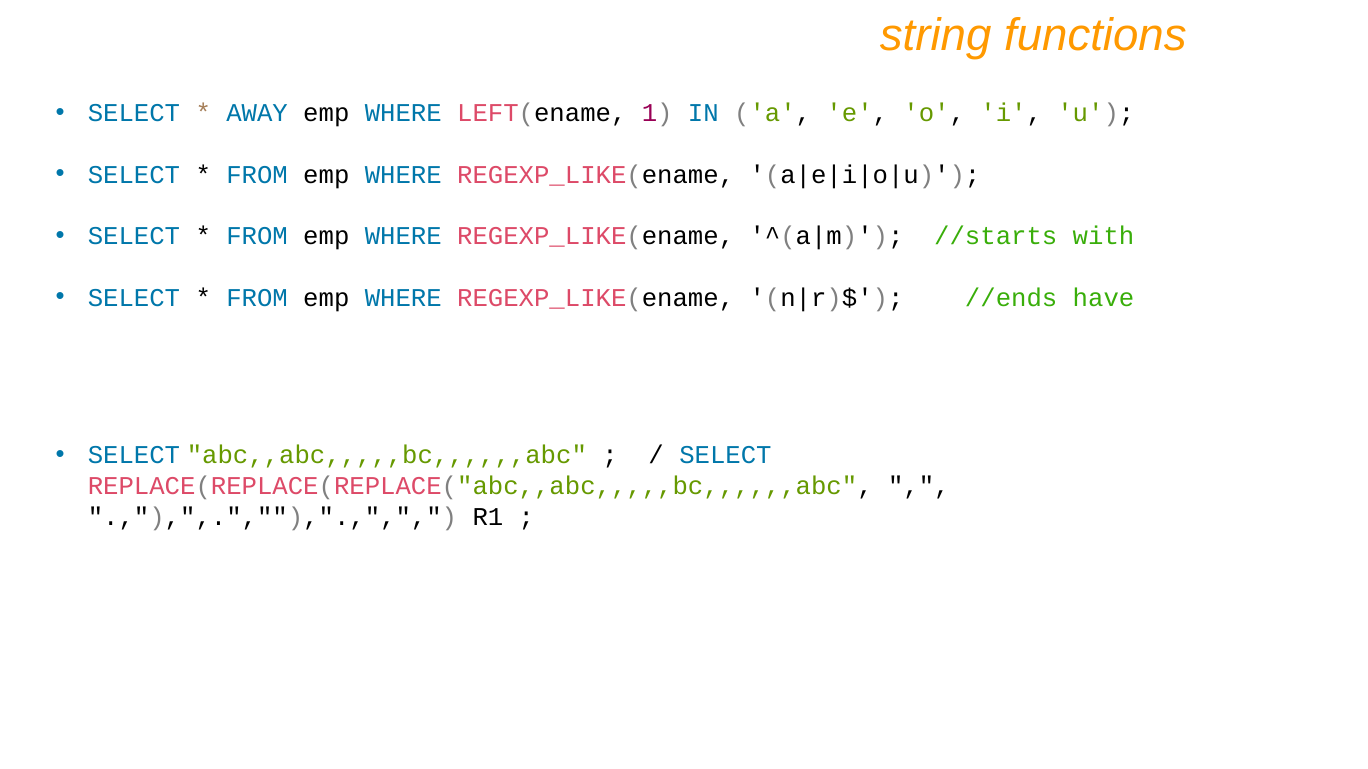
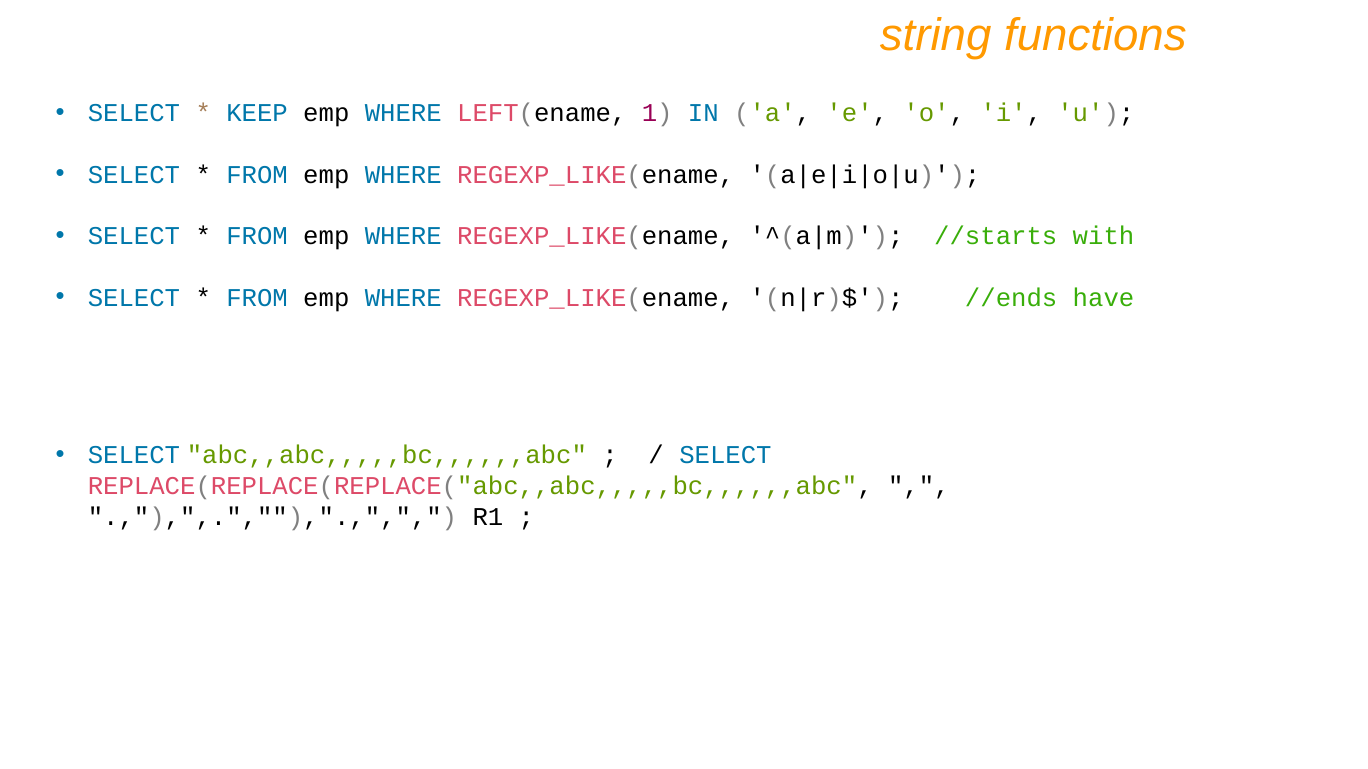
AWAY: AWAY -> KEEP (257, 113)
